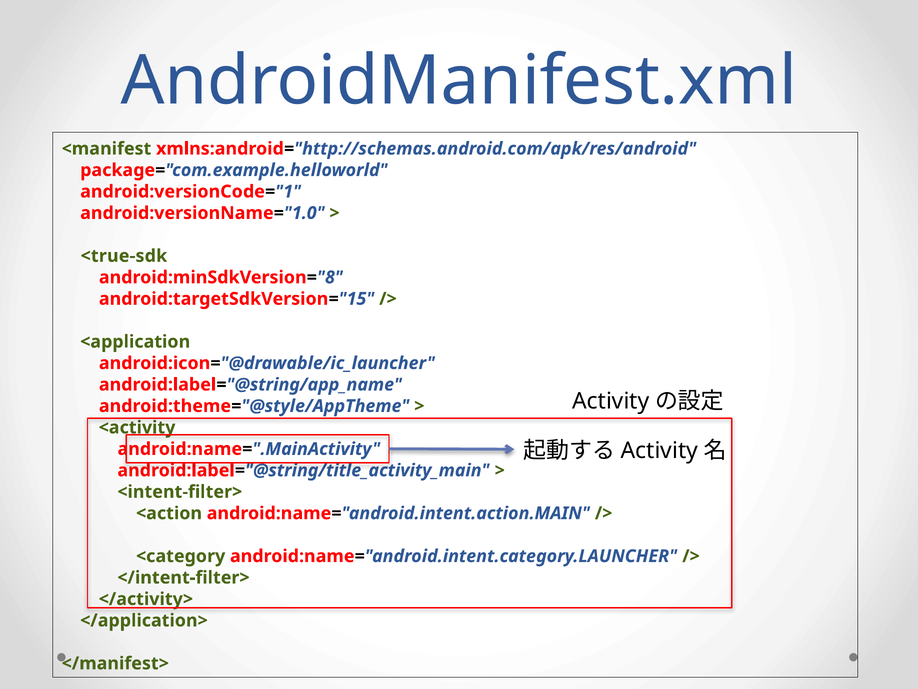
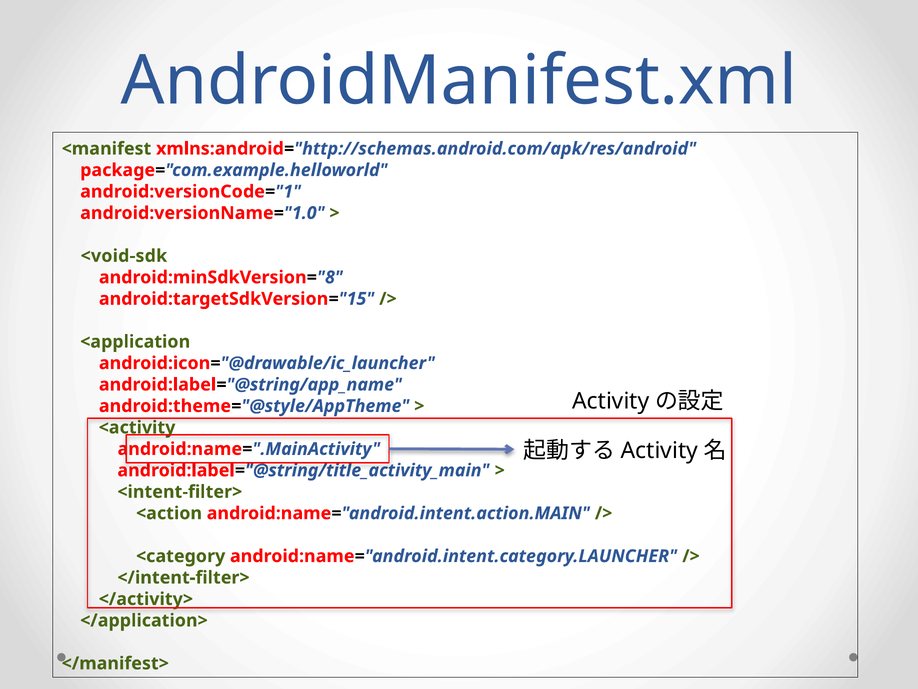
<true-sdk: <true-sdk -> <void-sdk (124, 256)
